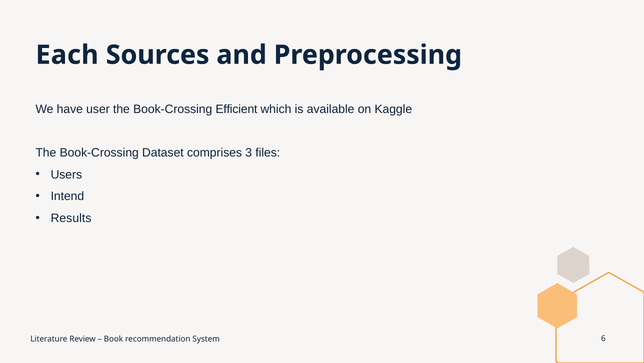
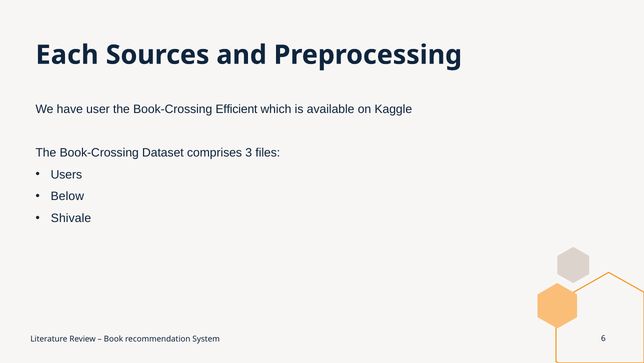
Intend: Intend -> Below (67, 196)
Results: Results -> Shivale (71, 218)
